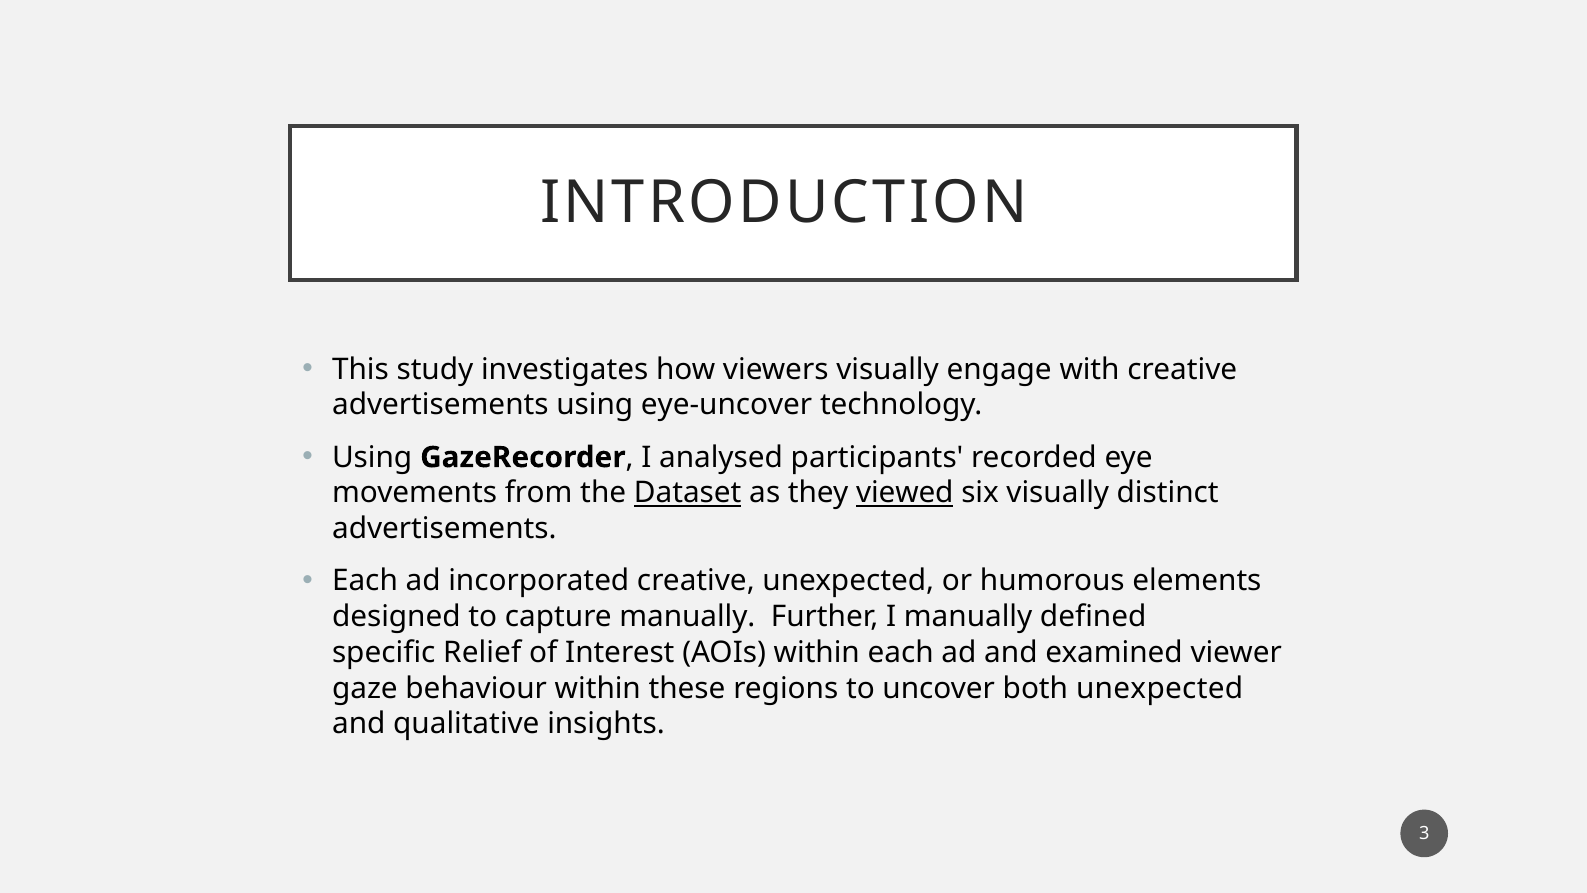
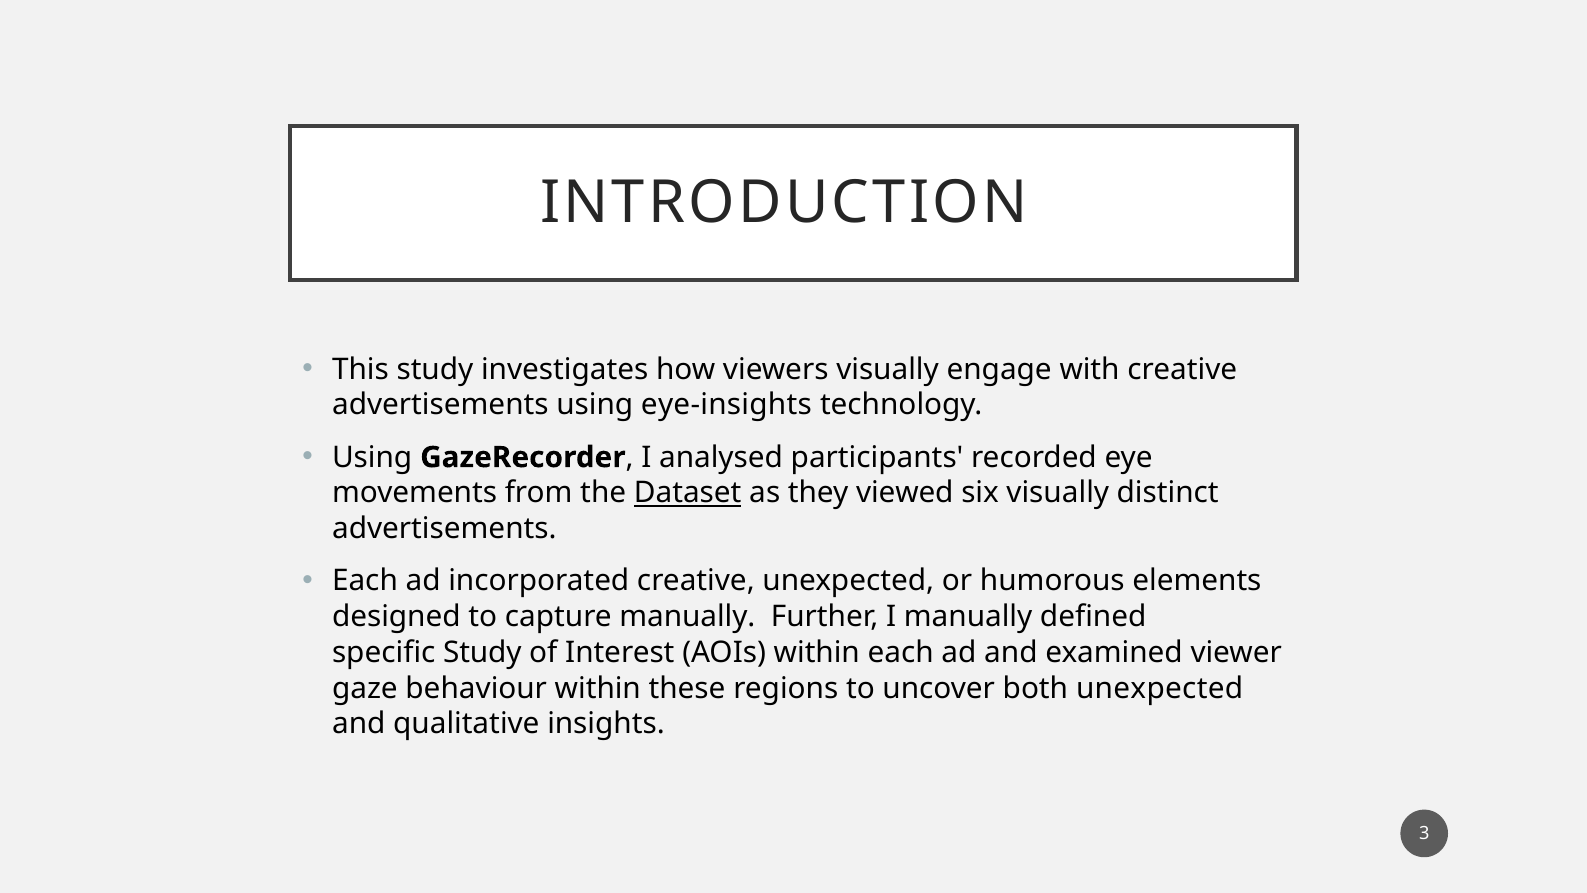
eye-uncover: eye-uncover -> eye-insights (726, 405)
viewed underline: present -> none (905, 493)
specific Relief: Relief -> Study (482, 652)
